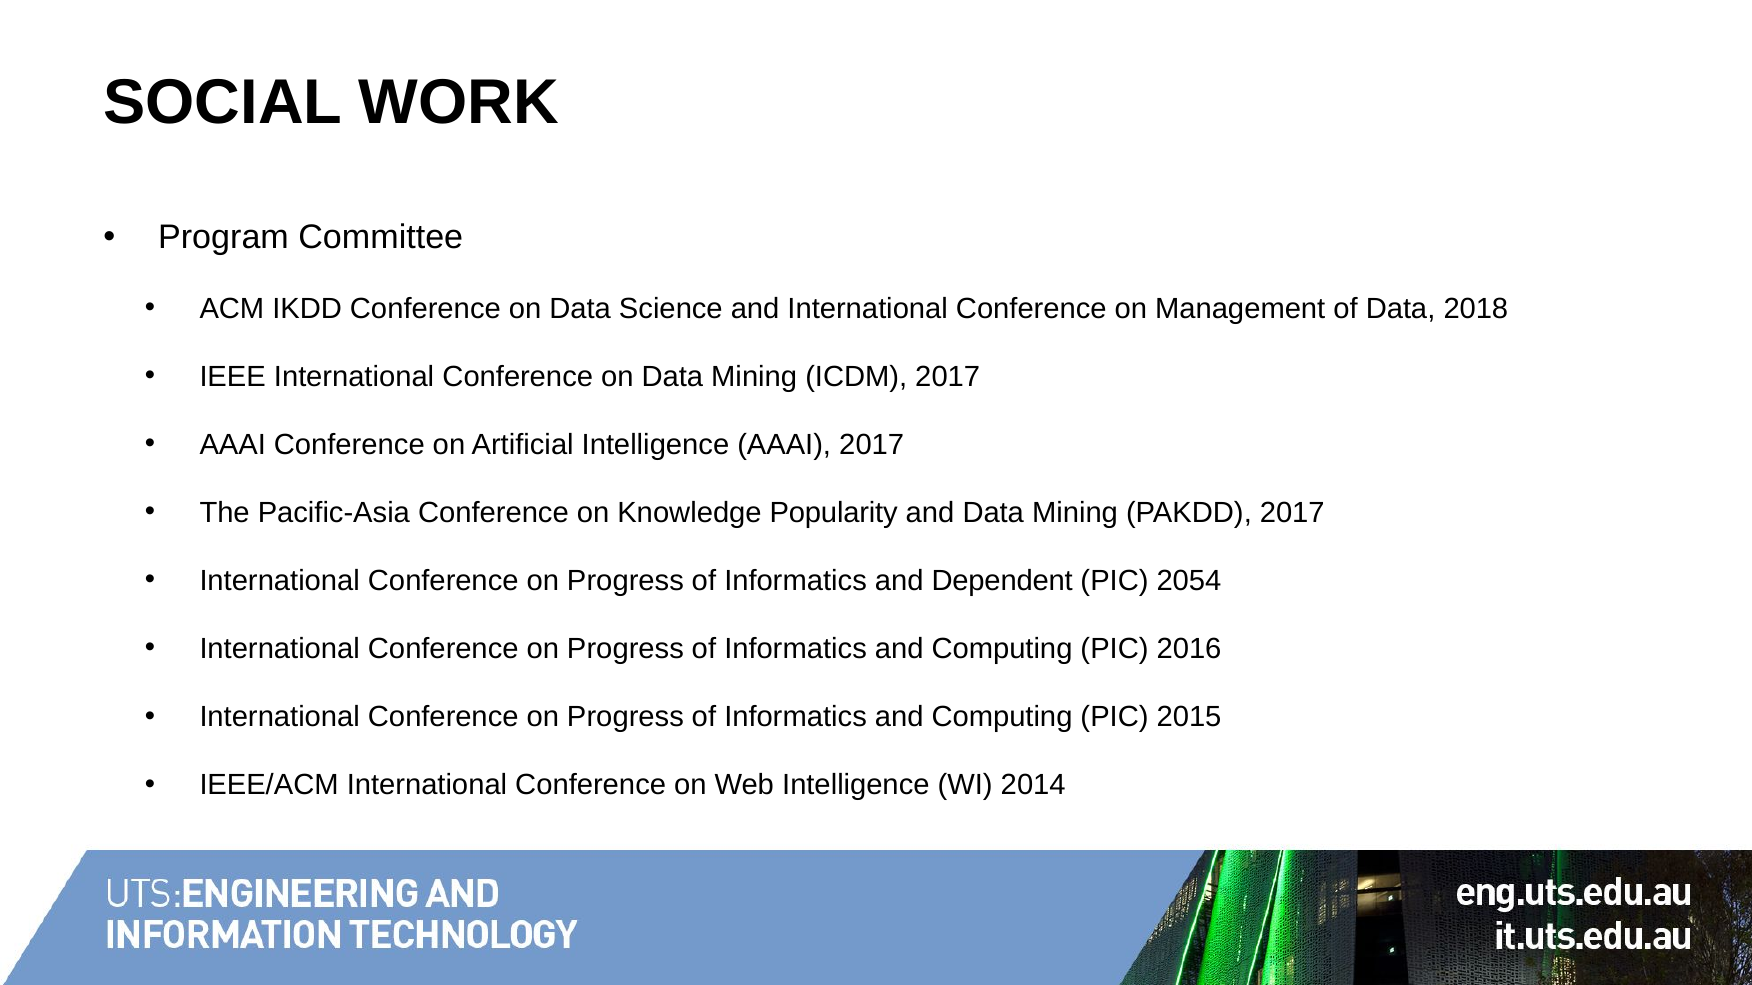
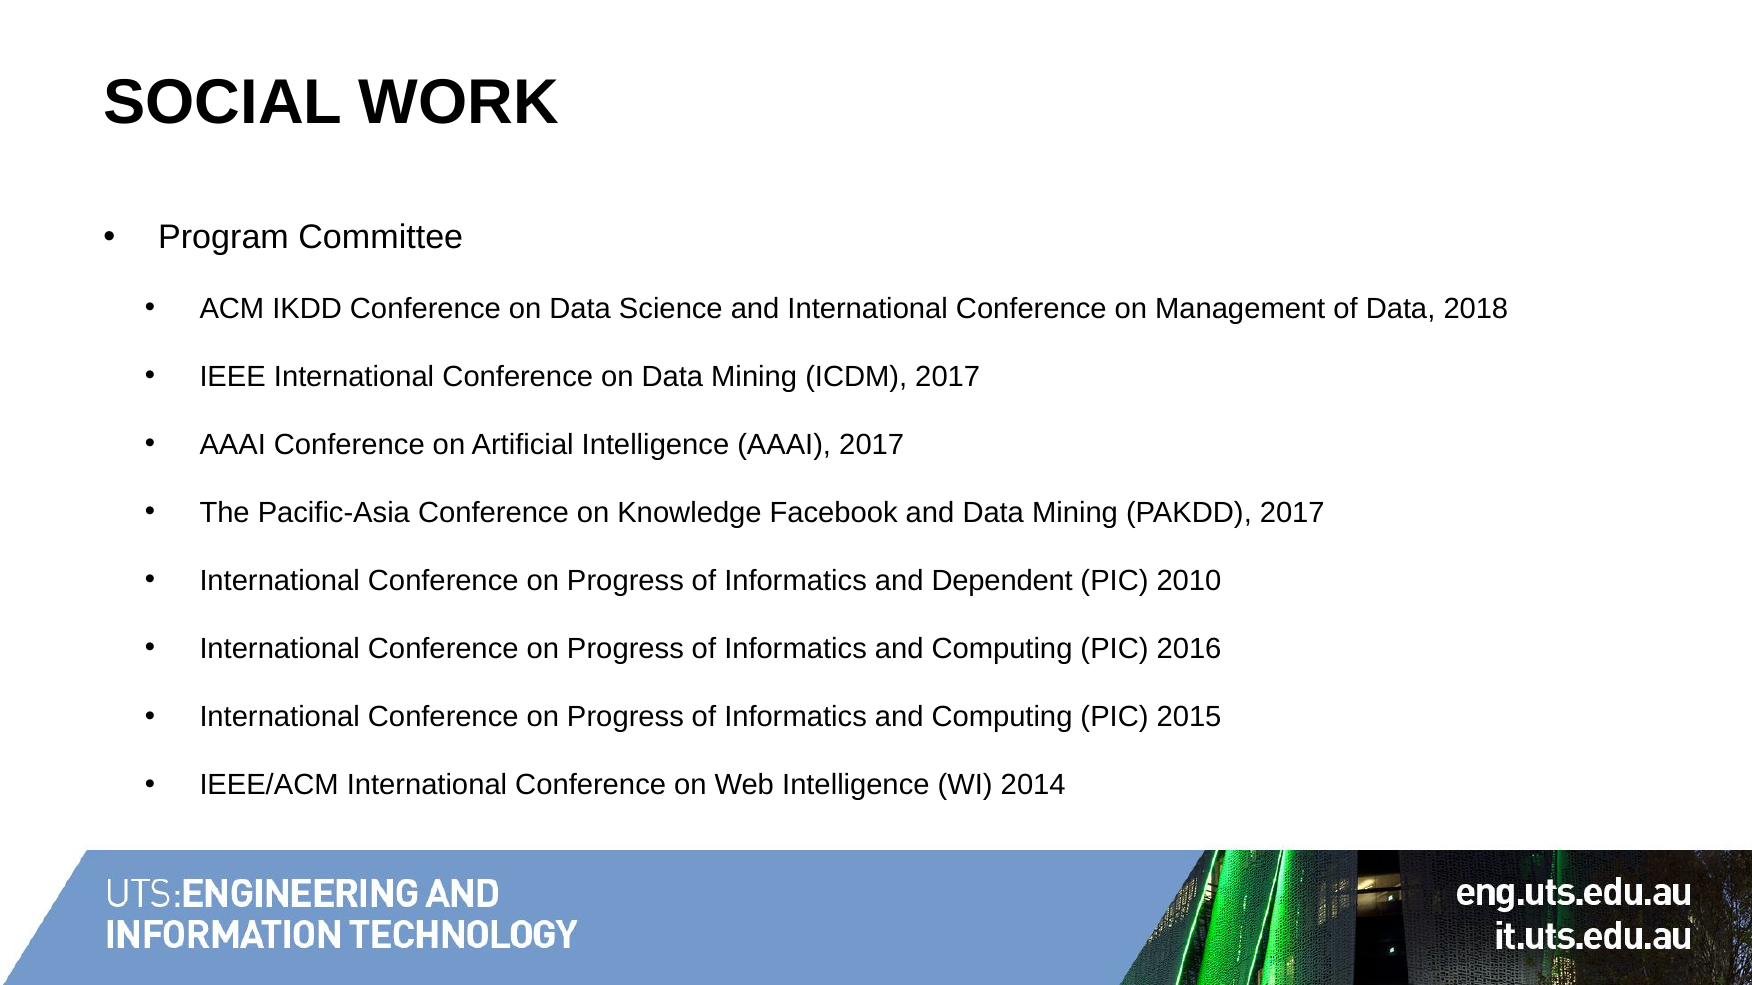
Popularity: Popularity -> Facebook (834, 513)
2054: 2054 -> 2010 (1189, 581)
